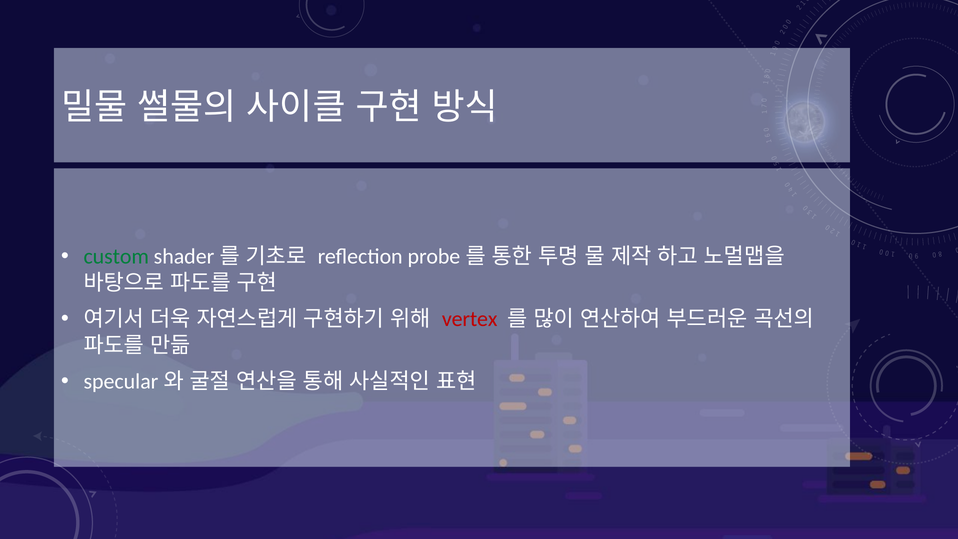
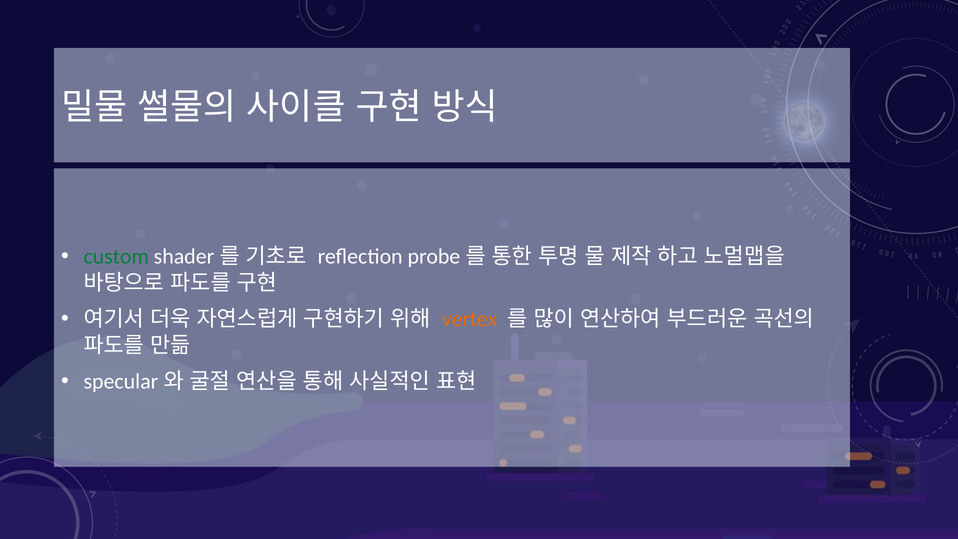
vertex colour: red -> orange (470, 319)
